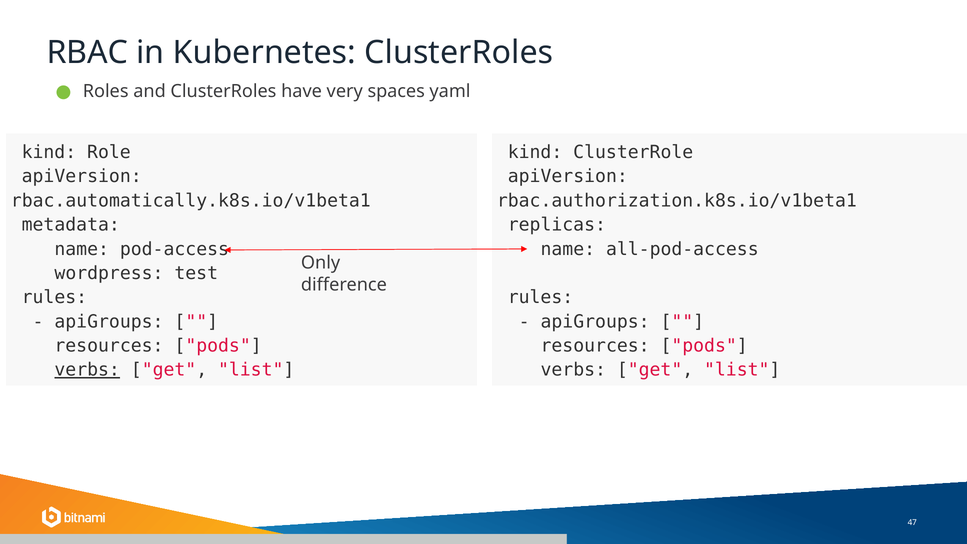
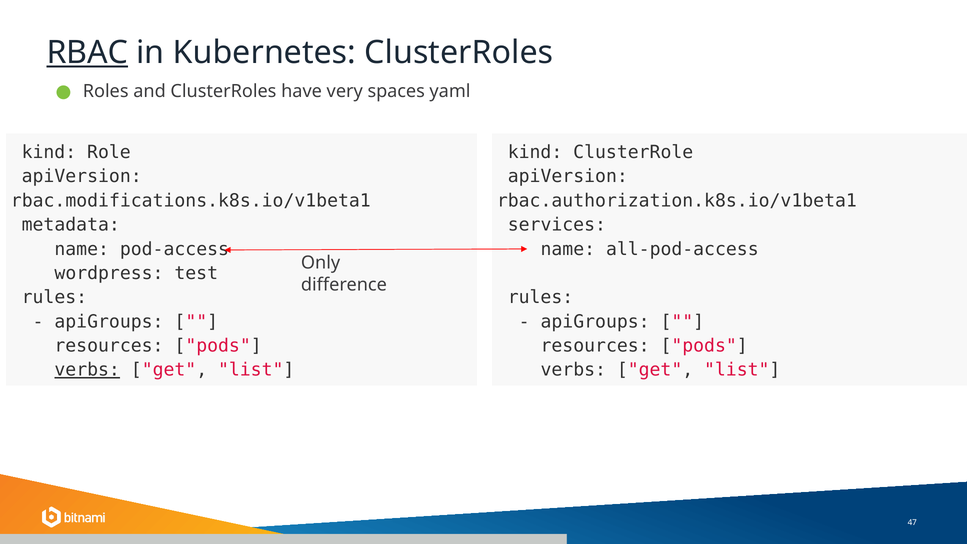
RBAC underline: none -> present (87, 53)
rbac.automatically.k8s.io/v1beta1: rbac.automatically.k8s.io/v1beta1 -> rbac.modifications.k8s.io/v1beta1 (191, 201)
replicas: replicas -> services (557, 225)
